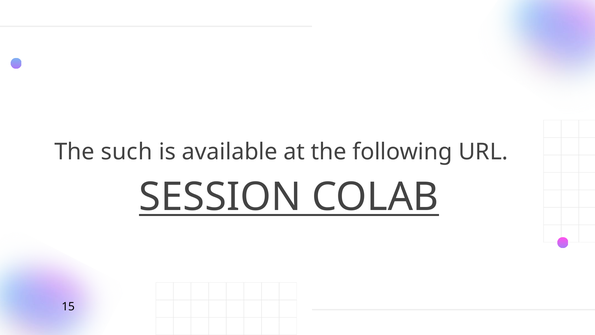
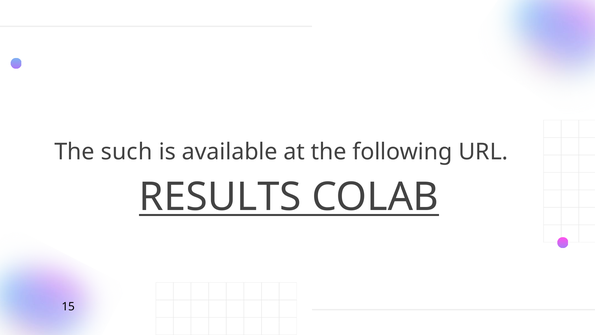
SESSION: SESSION -> RESULTS (220, 197)
